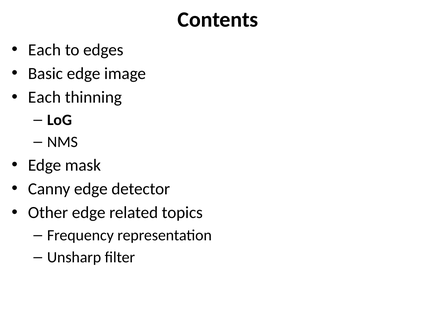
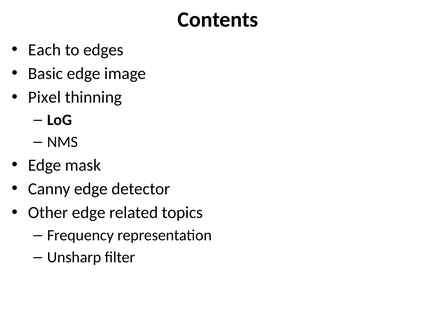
Each: Each -> Pixel (44, 97)
